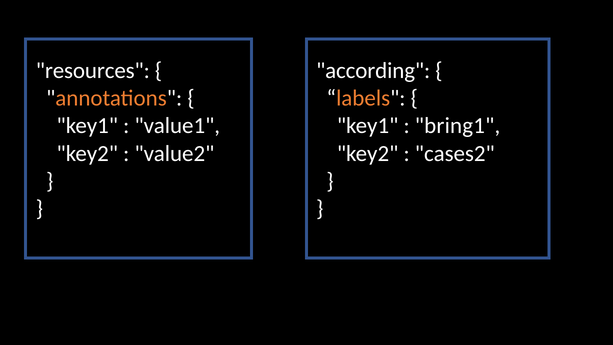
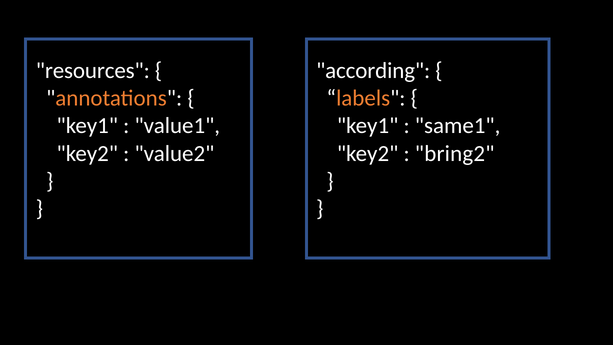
bring1: bring1 -> same1 (458, 126)
cases2: cases2 -> bring2 (455, 153)
